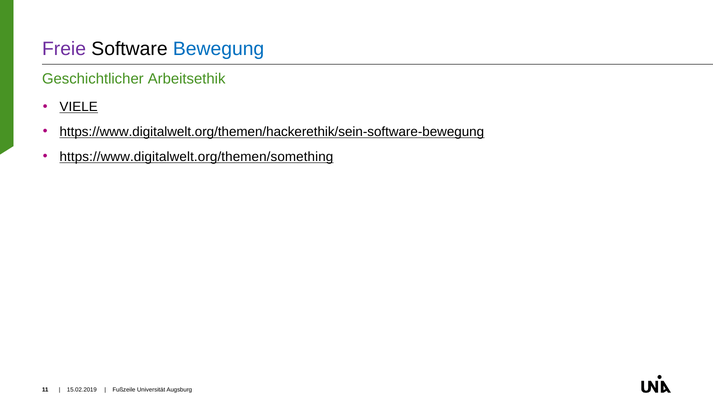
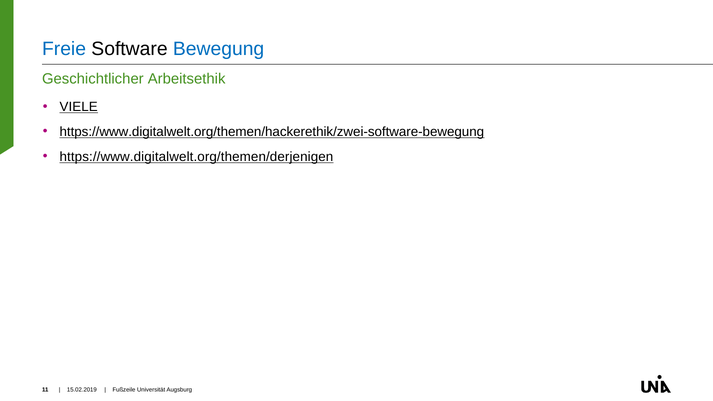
Freie colour: purple -> blue (64, 49)
https://www.digitalwelt.org/themen/hackerethik/sein-software-bewegung: https://www.digitalwelt.org/themen/hackerethik/sein-software-bewegung -> https://www.digitalwelt.org/themen/hackerethik/zwei-software-bewegung (272, 132)
https://www.digitalwelt.org/themen/something: https://www.digitalwelt.org/themen/something -> https://www.digitalwelt.org/themen/derjenigen (196, 157)
